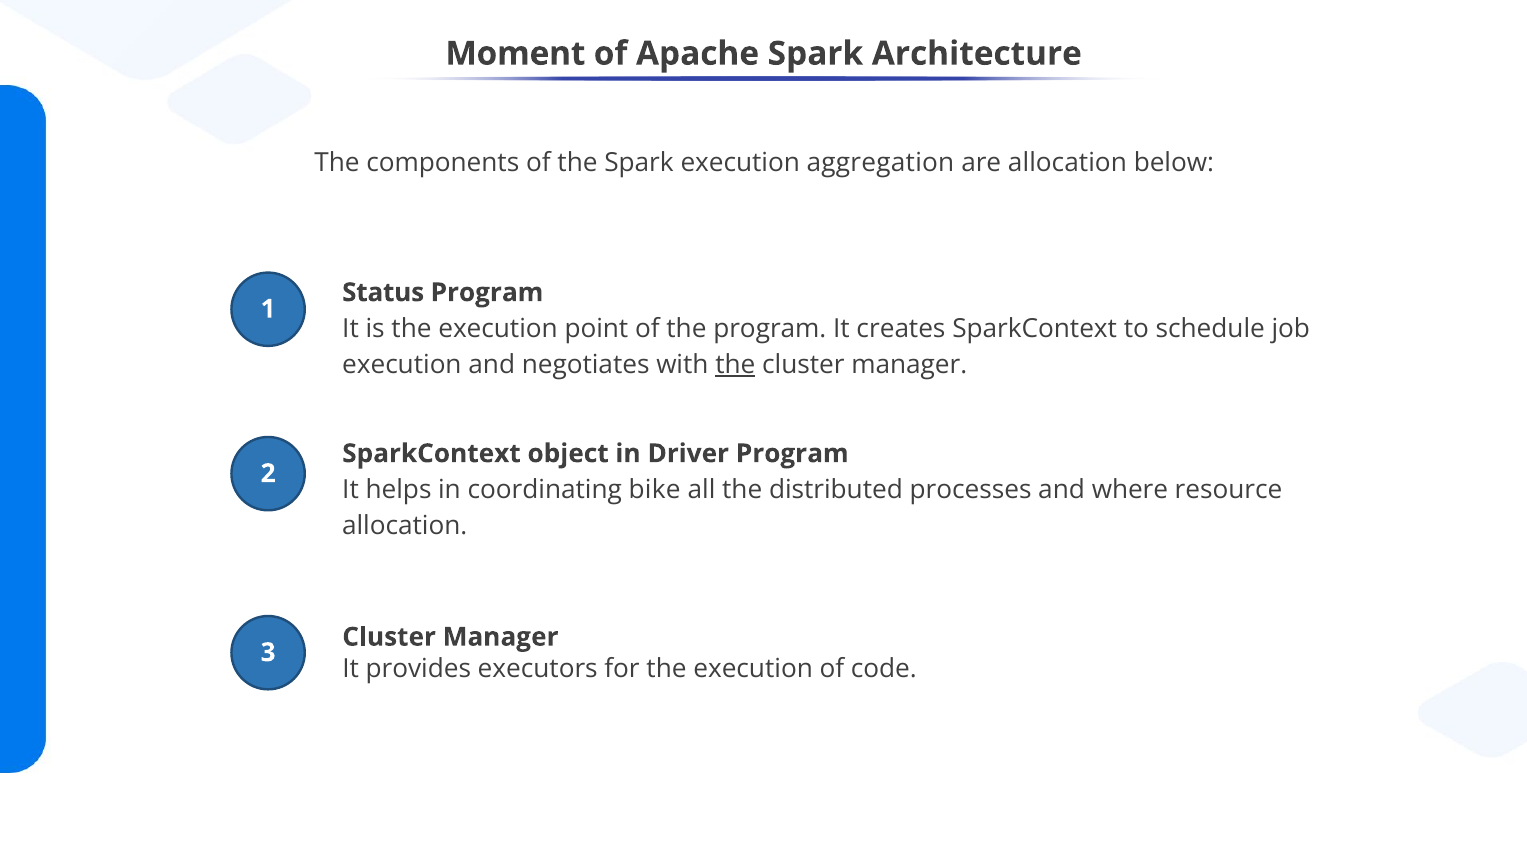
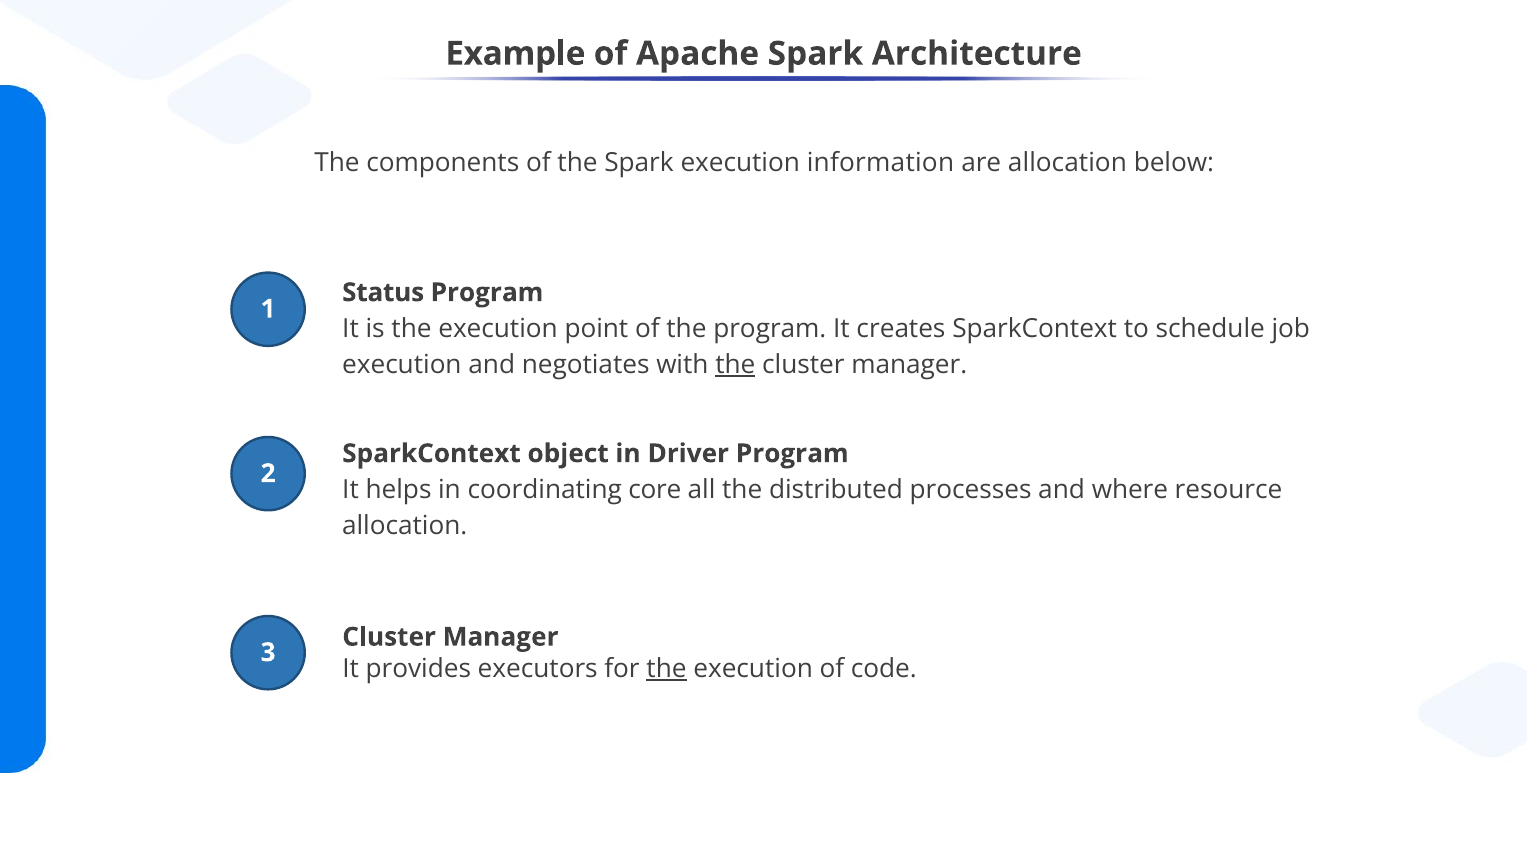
Moment: Moment -> Example (515, 54)
aggregation: aggregation -> information (880, 163)
bike: bike -> core (655, 490)
the underline: none -> present (667, 668)
